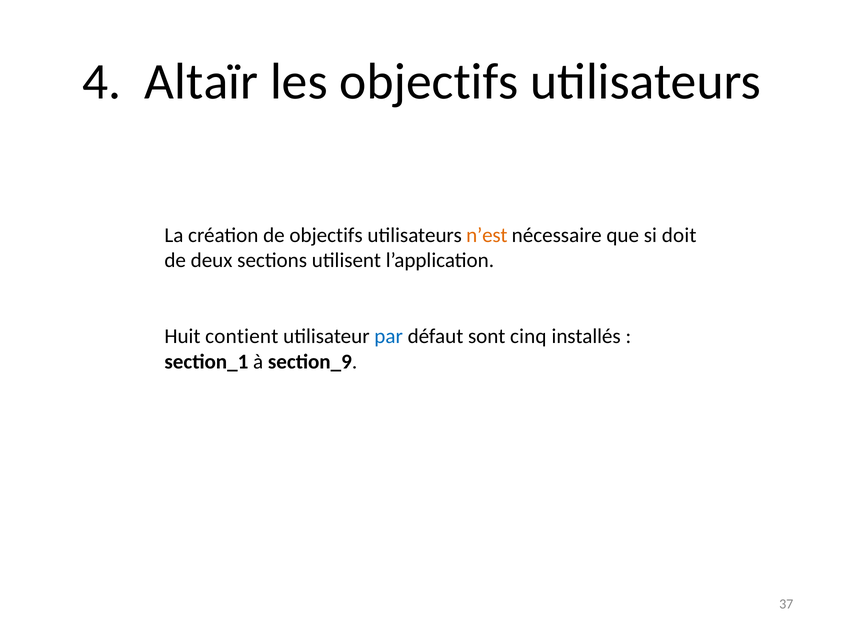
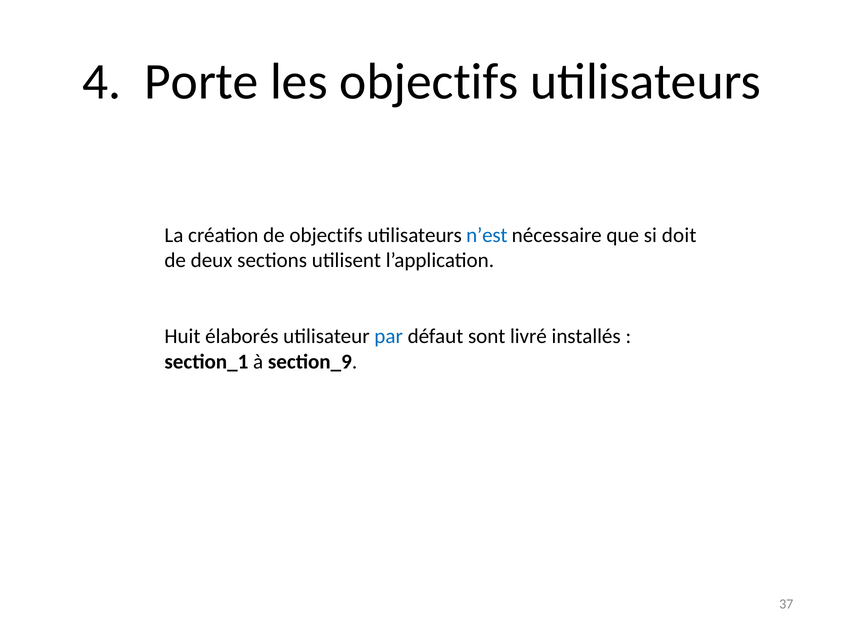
Altaïr: Altaïr -> Porte (202, 82)
n’est colour: orange -> blue (487, 235)
contient: contient -> élaborés (242, 336)
cinq: cinq -> livré (528, 336)
